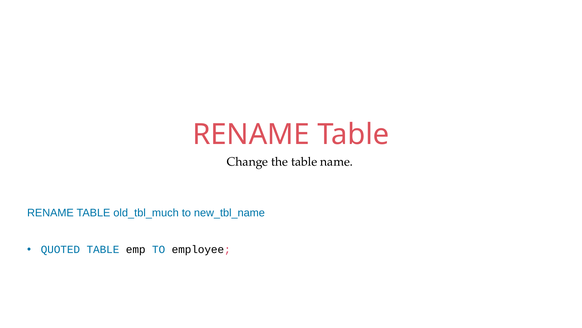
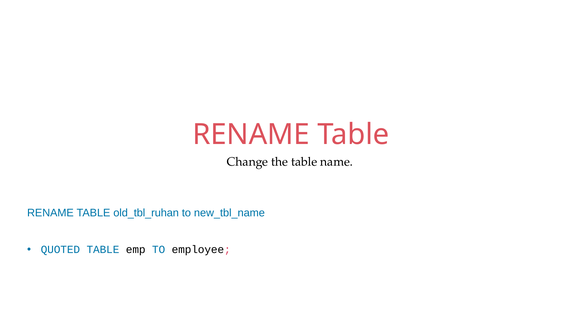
old_tbl_much: old_tbl_much -> old_tbl_ruhan (146, 213)
